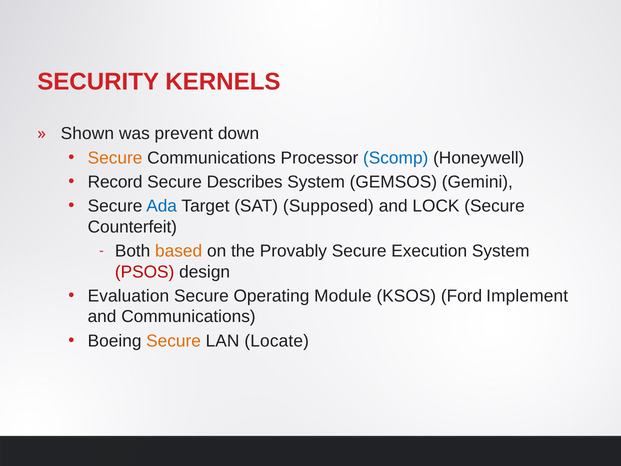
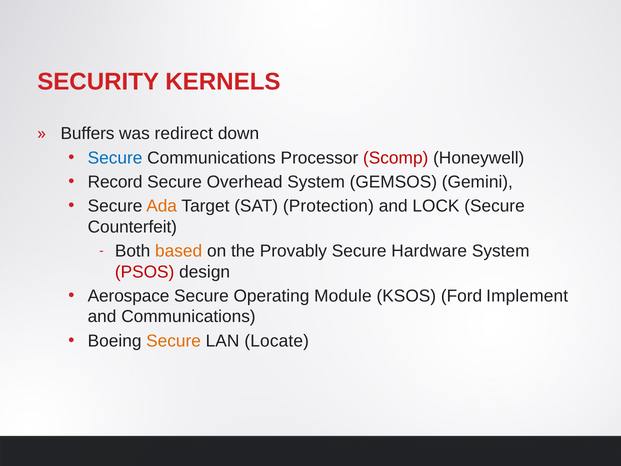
Shown: Shown -> Buffers (87, 134)
prevent: prevent -> redirect (184, 134)
Secure colour: orange -> blue (115, 158)
Scomp colour: blue -> red (396, 158)
Describes: Describes -> Overhead (245, 182)
Ada colour: blue -> orange (162, 206)
Supposed: Supposed -> Protection (328, 206)
Execution: Execution -> Hardware (429, 251)
Evaluation: Evaluation -> Aerospace (129, 296)
